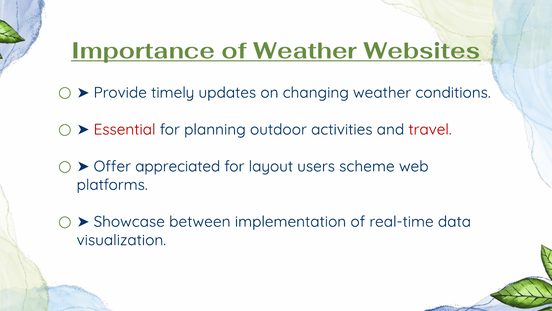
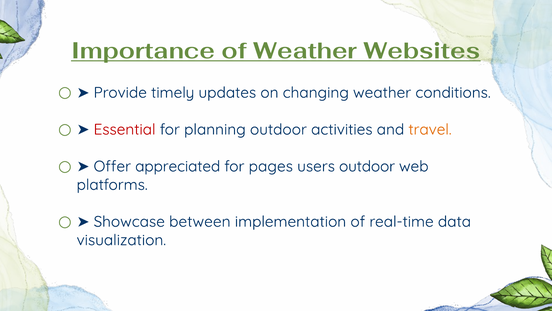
travel colour: red -> orange (430, 129)
layout: layout -> pages (271, 166)
users scheme: scheme -> outdoor (367, 166)
